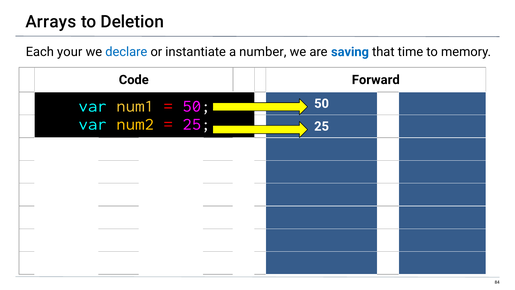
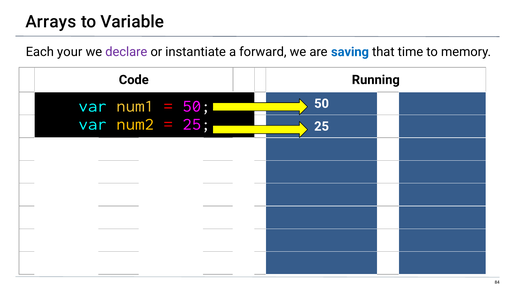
Deletion: Deletion -> Variable (132, 22)
declare colour: blue -> purple (126, 52)
number: number -> forward (263, 52)
Forward: Forward -> Running (376, 80)
